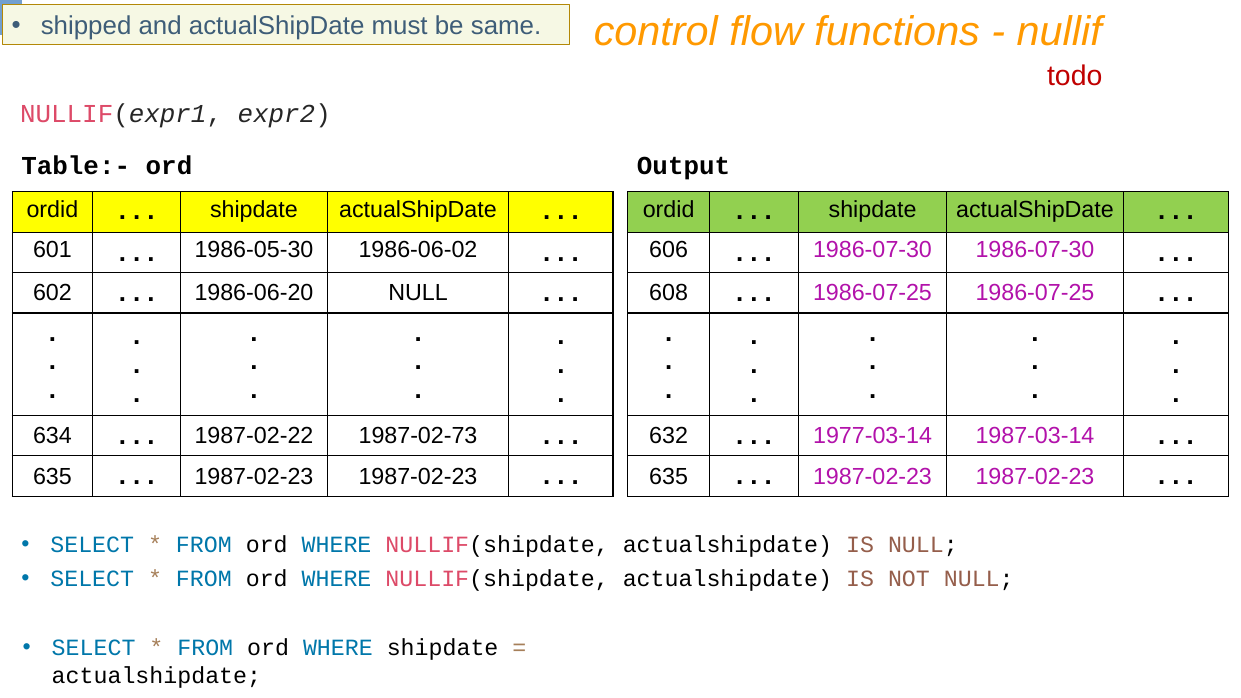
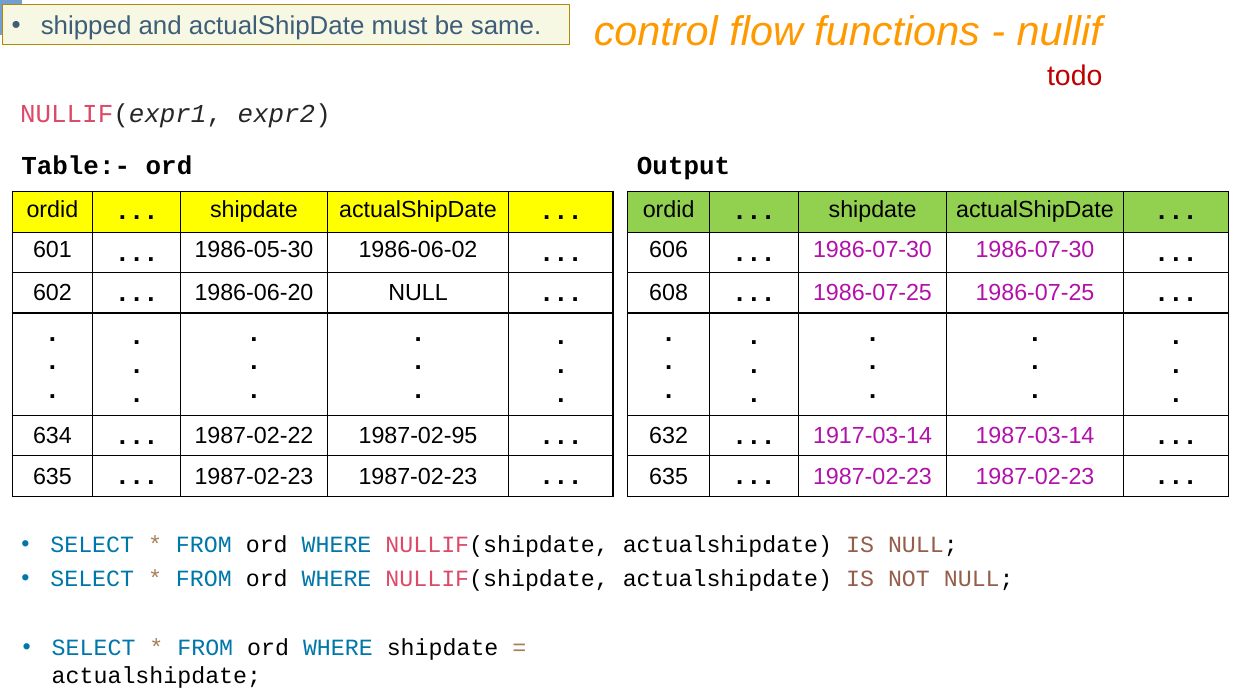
1987-02-73: 1987-02-73 -> 1987-02-95 (418, 436)
1977-03-14: 1977-03-14 -> 1917-03-14 (873, 436)
